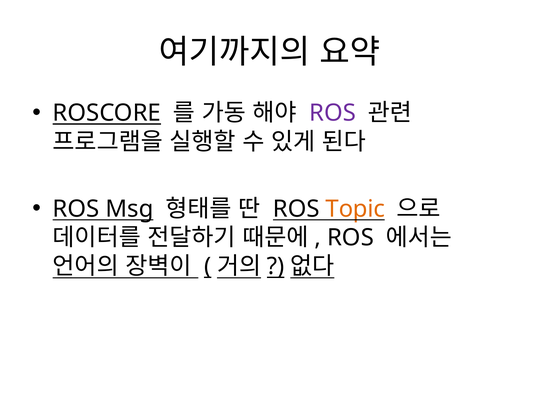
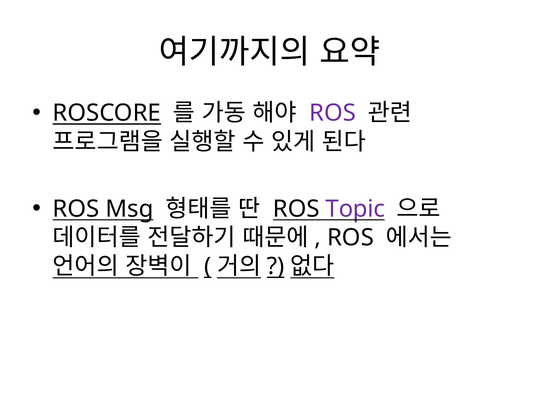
Topic colour: orange -> purple (355, 209)
